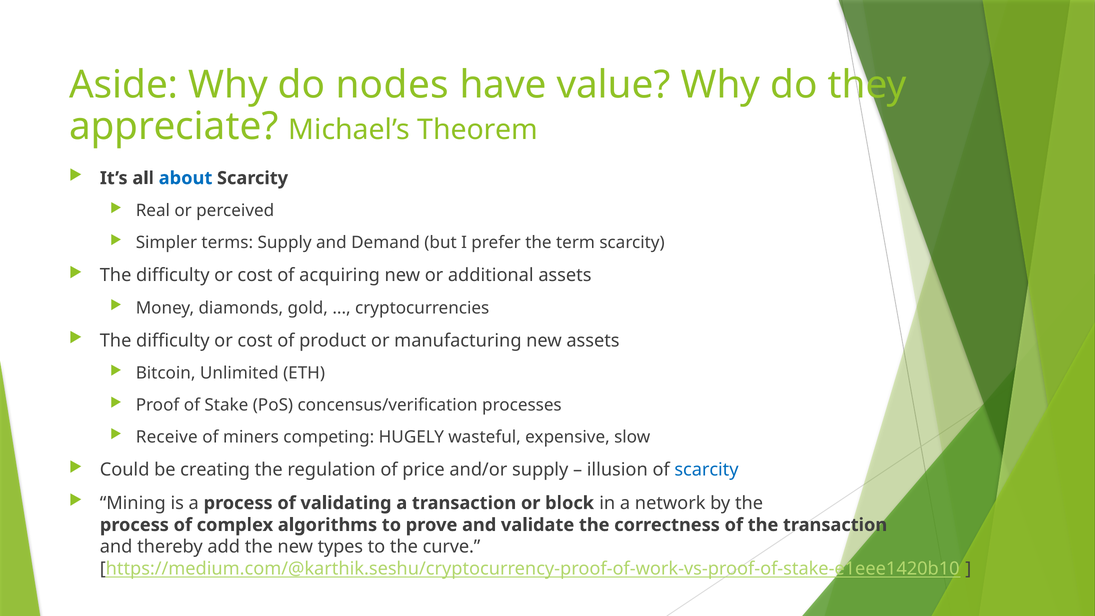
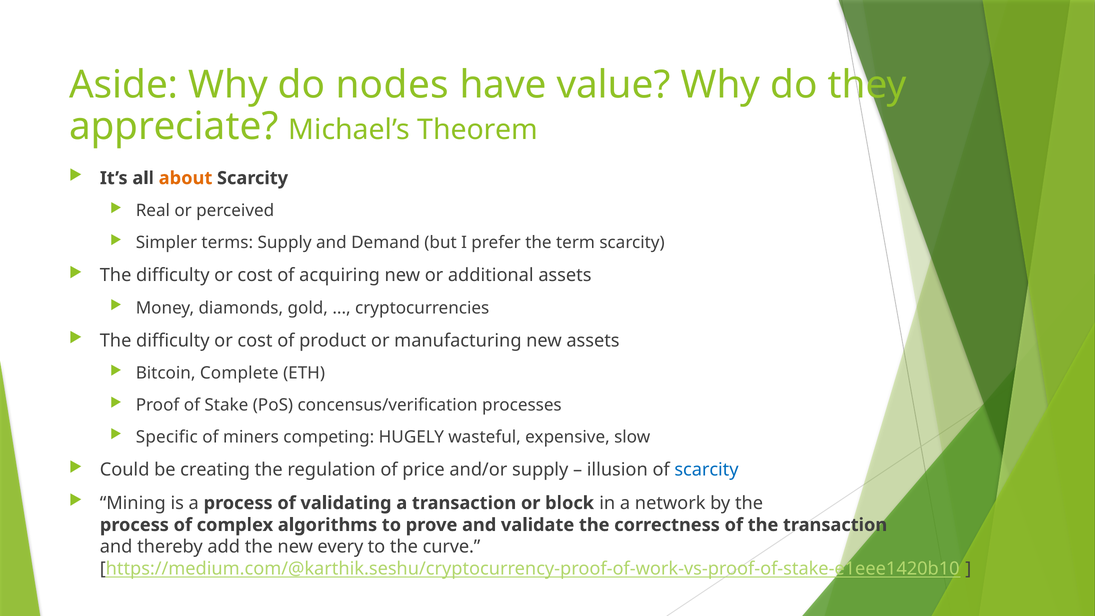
about colour: blue -> orange (186, 178)
Unlimited: Unlimited -> Complete (239, 373)
Receive: Receive -> Specific (167, 437)
types: types -> every (340, 547)
